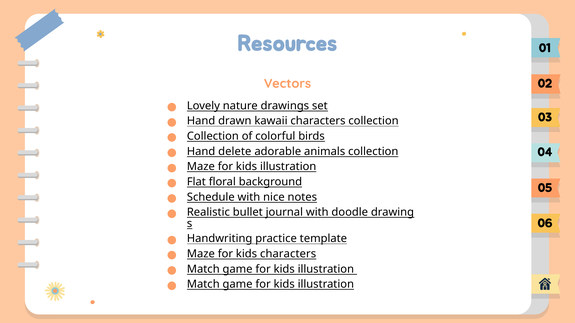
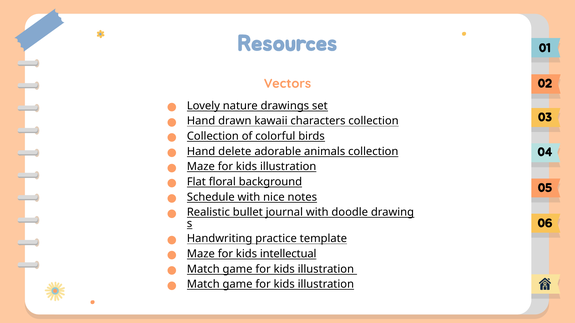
kids characters: characters -> intellectual (288, 254)
